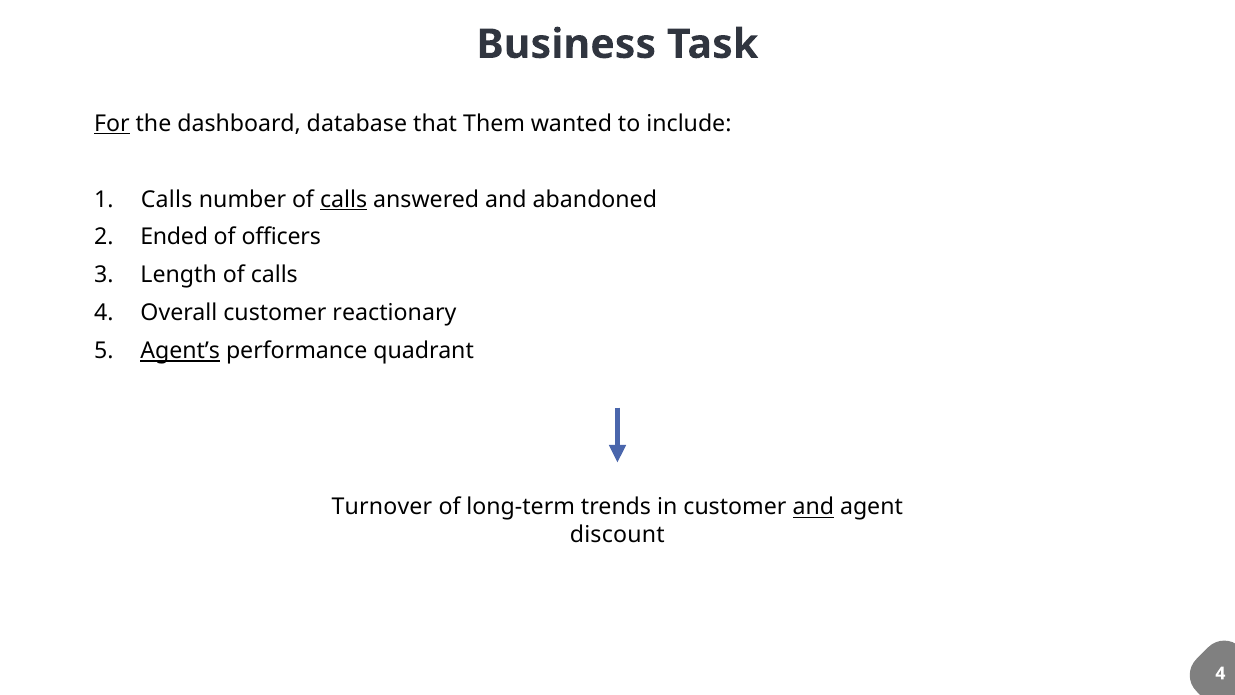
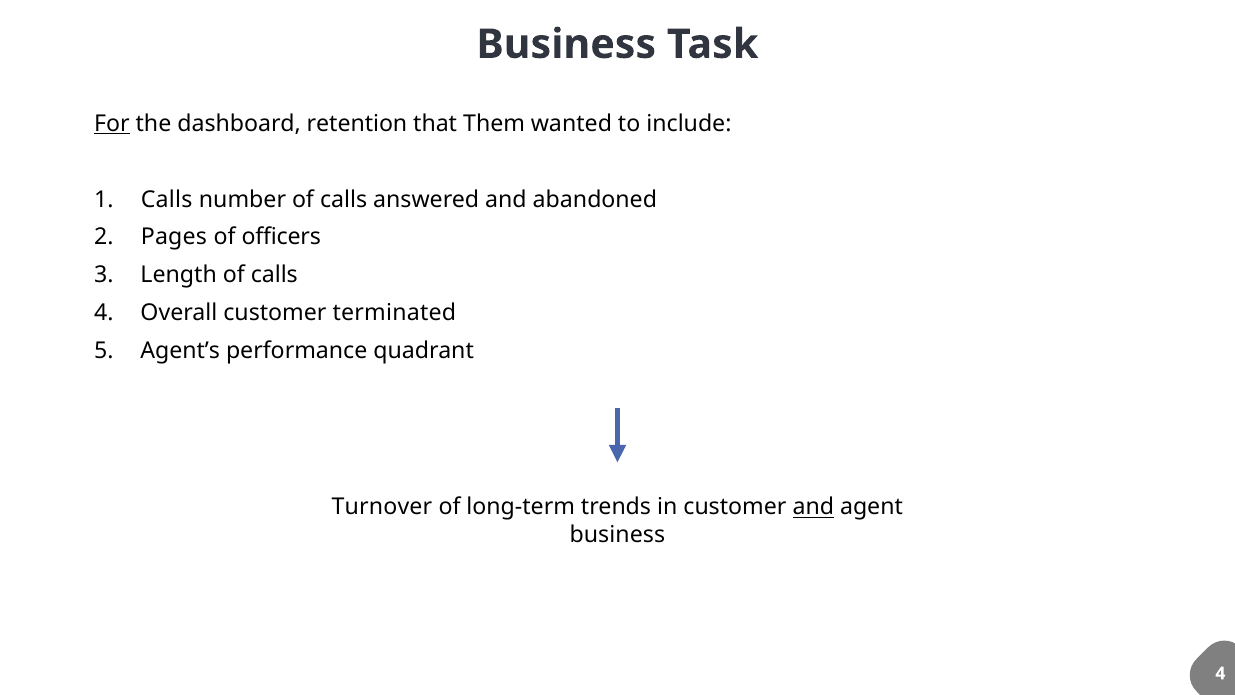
database: database -> retention (357, 124)
calls underline: present -> none (344, 199)
Ended: Ended -> Pages (174, 237)
reactionary: reactionary -> terminated (394, 313)
Agent’s underline: present -> none (180, 351)
discount: discount -> business (617, 535)
